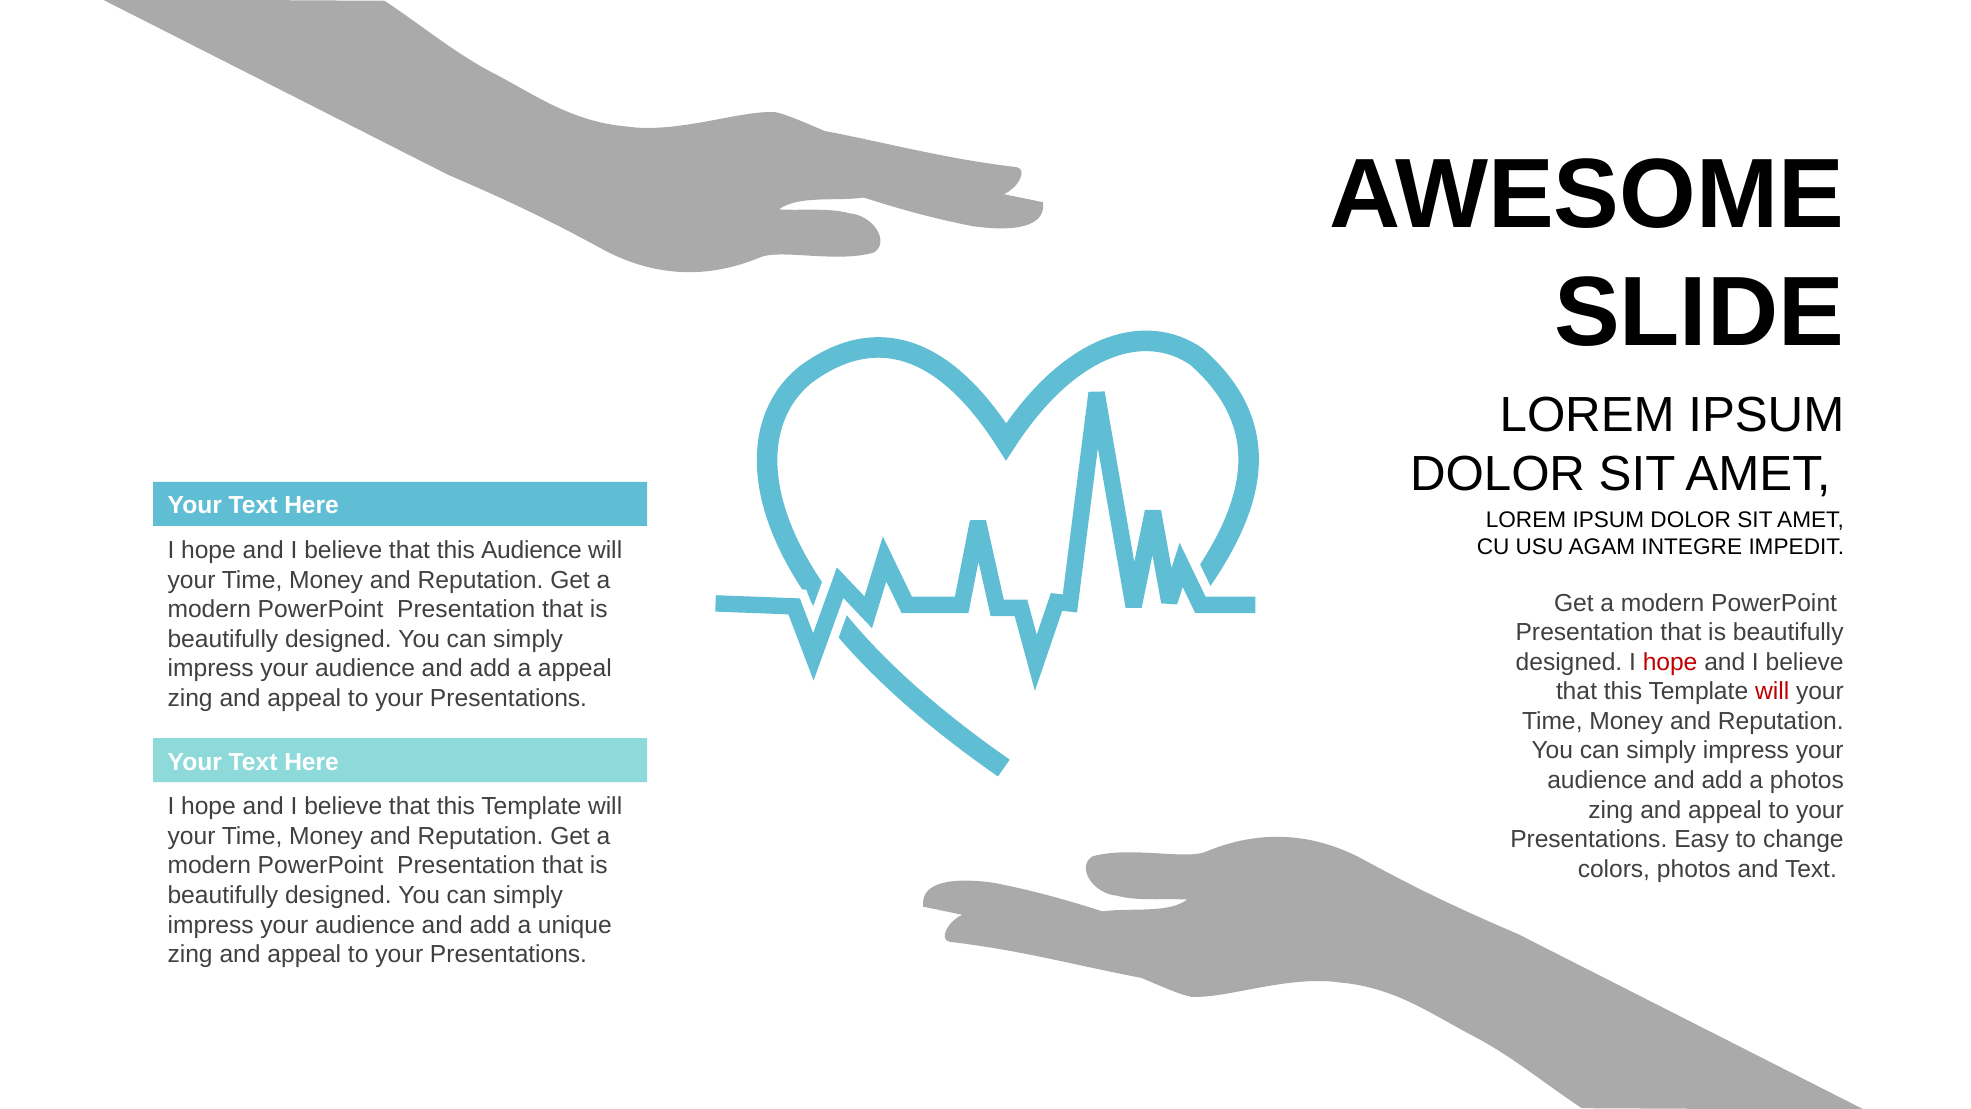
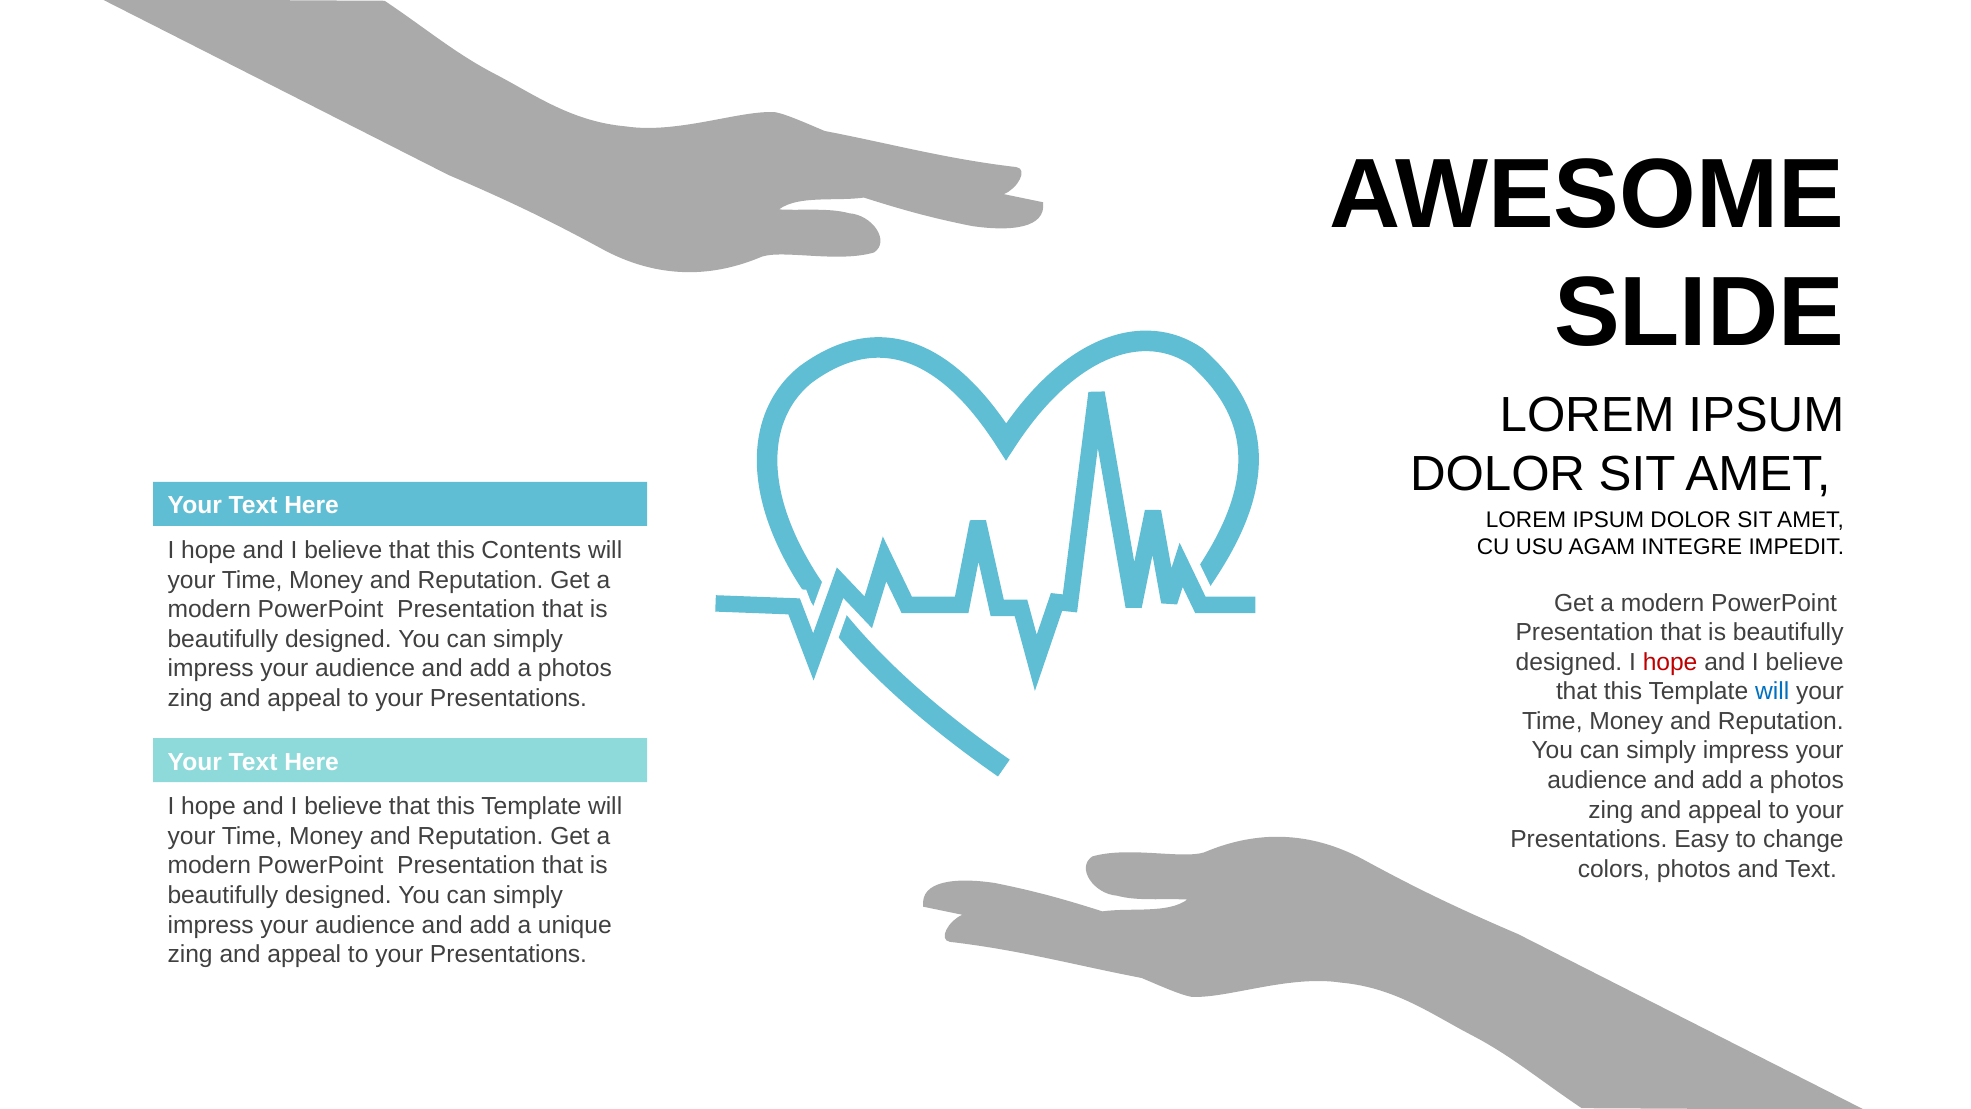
this Audience: Audience -> Contents (531, 550)
appeal: appeal -> photos (575, 669)
will colour: red -> blue (1772, 691)
